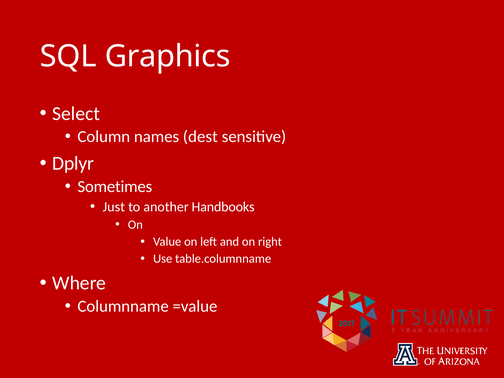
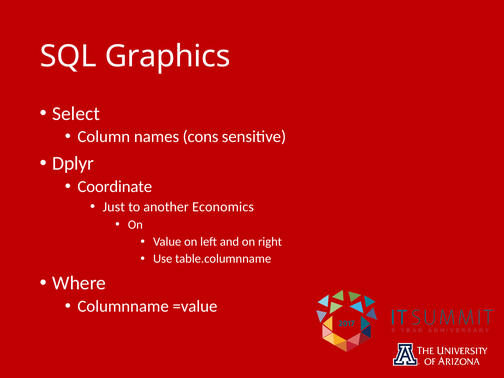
dest: dest -> cons (201, 137)
Sometimes: Sometimes -> Coordinate (115, 187)
Handbooks: Handbooks -> Economics (223, 207)
